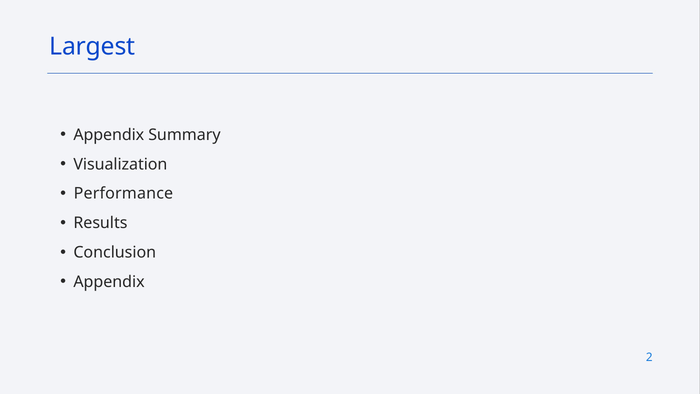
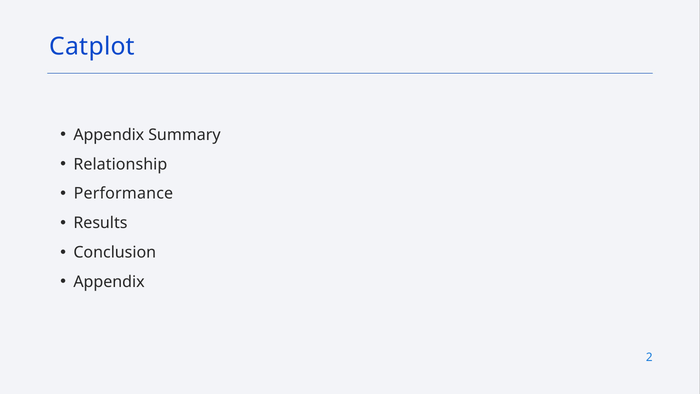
Largest: Largest -> Catplot (92, 47)
Visualization: Visualization -> Relationship (120, 164)
